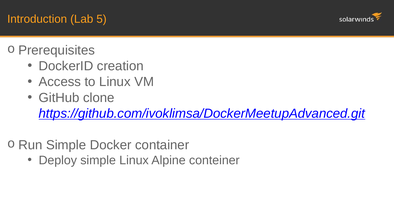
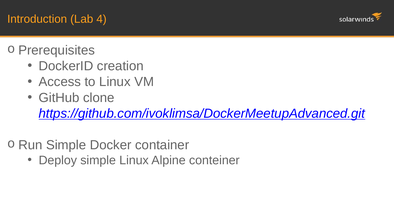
5: 5 -> 4 (101, 19)
